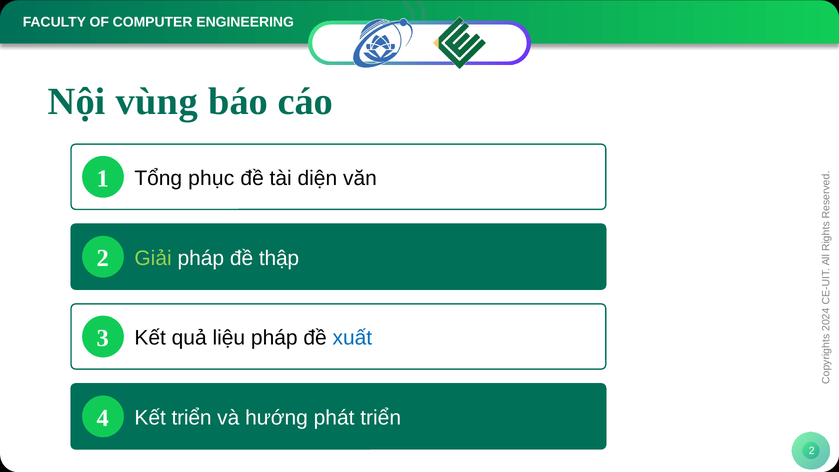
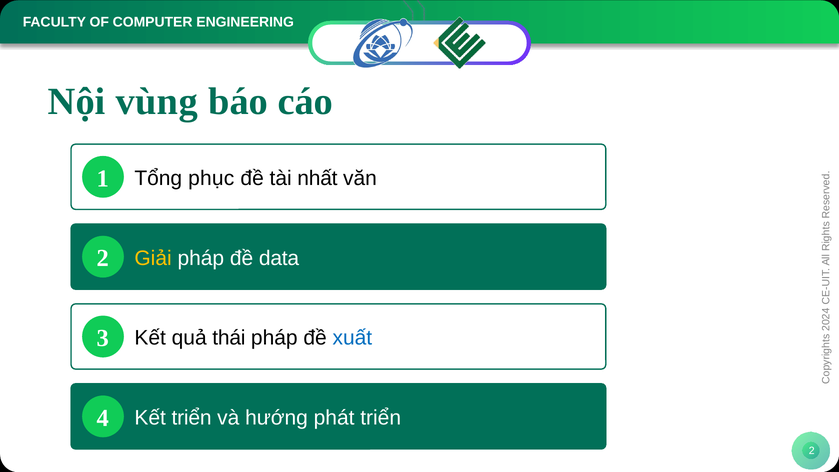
diện: diện -> nhất (317, 178)
Giải colour: light green -> yellow (153, 258)
thập: thập -> data (279, 258)
liệu: liệu -> thái (229, 338)
